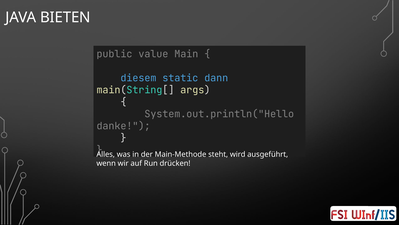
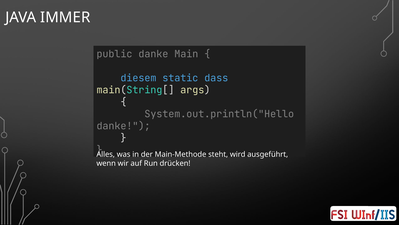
BIETEN: BIETEN -> IMMER (65, 17)
public value: value -> danke (153, 54)
dann: dann -> dass (216, 78)
